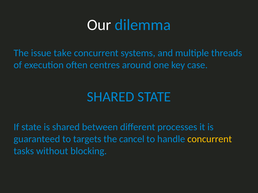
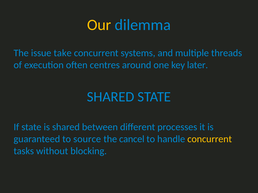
Our colour: white -> yellow (99, 25)
case: case -> later (198, 65)
targets: targets -> source (87, 139)
